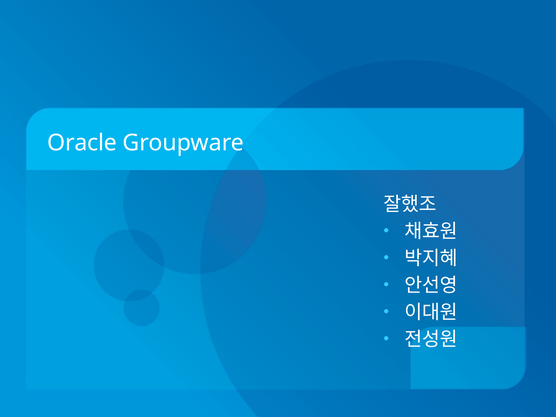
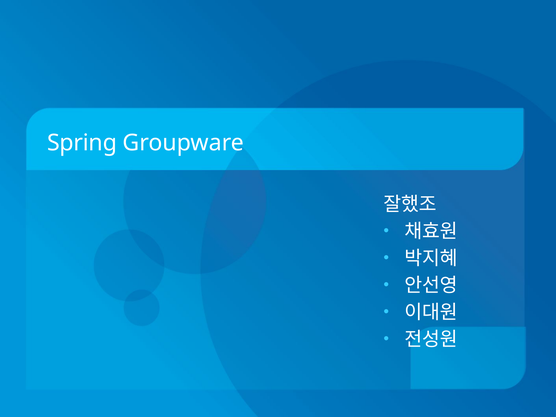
Oracle: Oracle -> Spring (82, 143)
